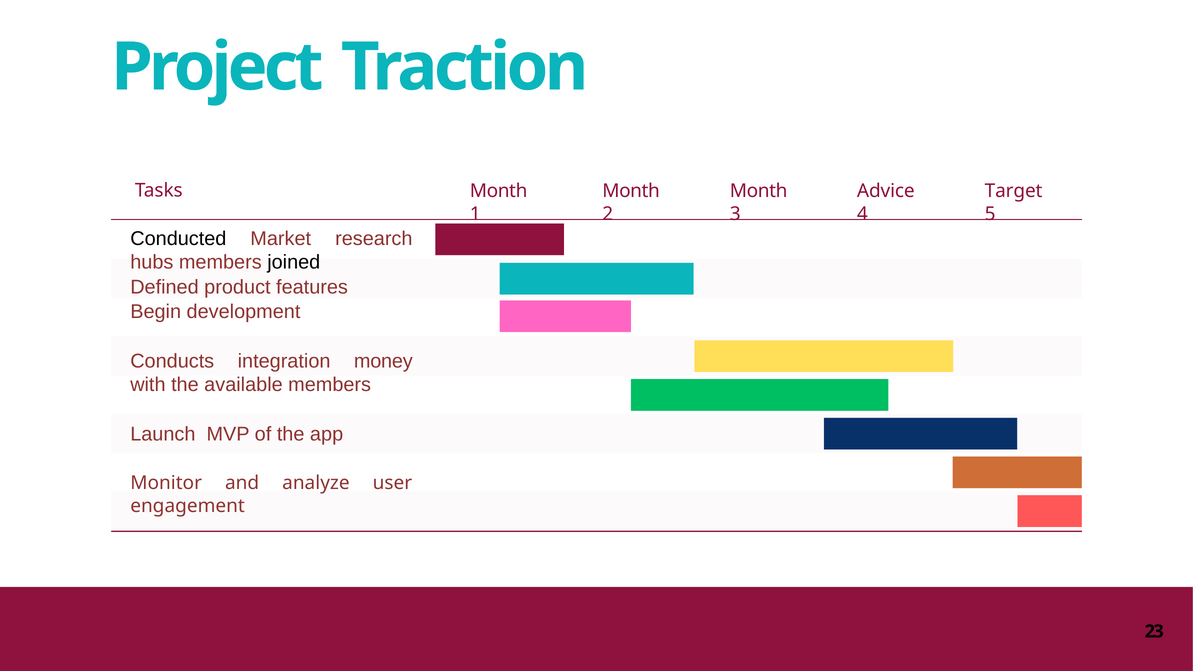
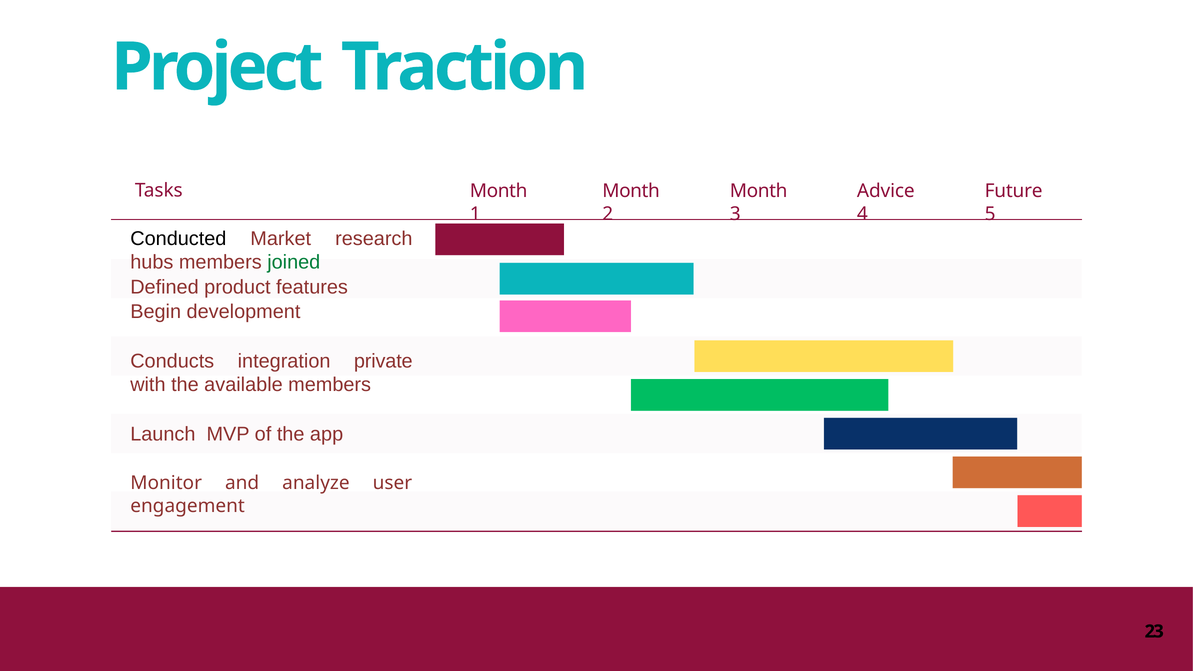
Target: Target -> Future (1014, 191)
joined colour: black -> green (294, 262)
money: money -> private (383, 361)
